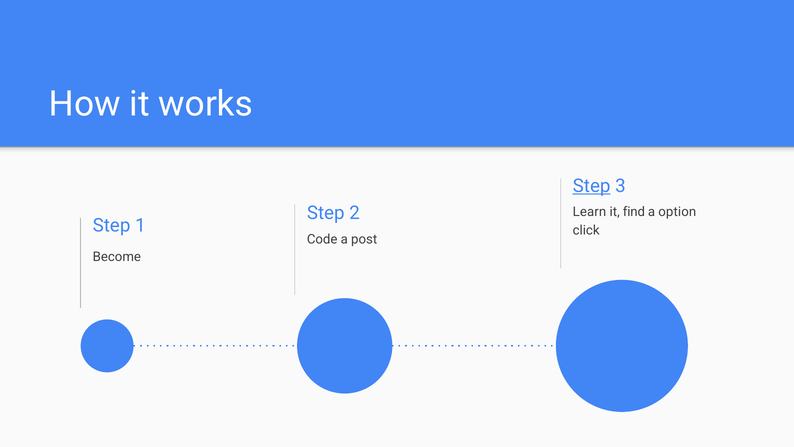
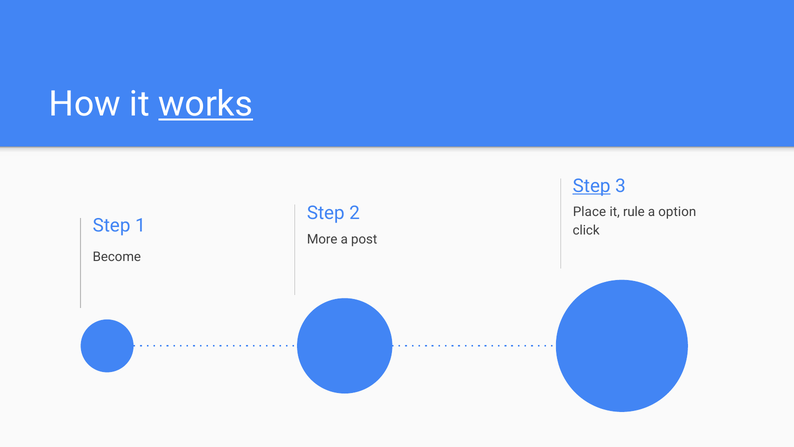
works underline: none -> present (206, 104)
Learn: Learn -> Place (589, 212)
find: find -> rule (634, 212)
Code: Code -> More (322, 239)
